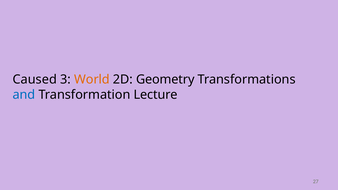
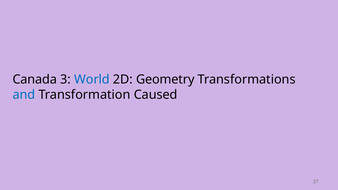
Caused: Caused -> Canada (35, 80)
World colour: orange -> blue (92, 80)
Lecture: Lecture -> Caused (156, 95)
